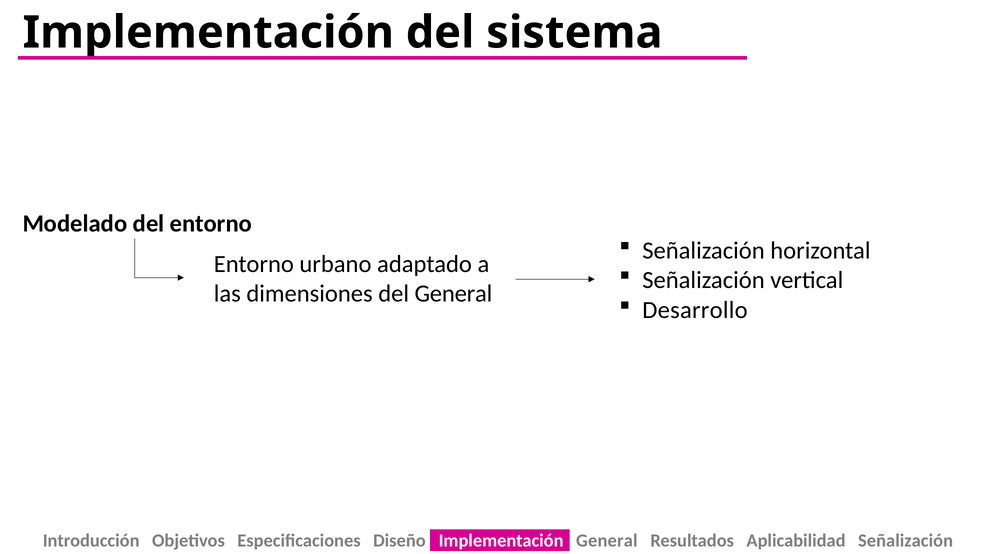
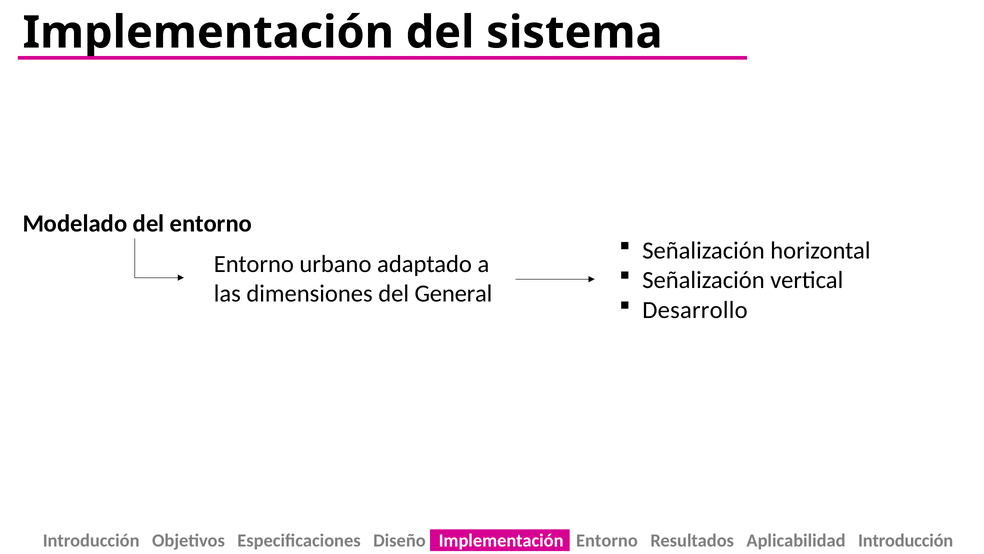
Implementación General: General -> Entorno (607, 540)
Aplicabilidad Señalización: Señalización -> Introducción (906, 540)
